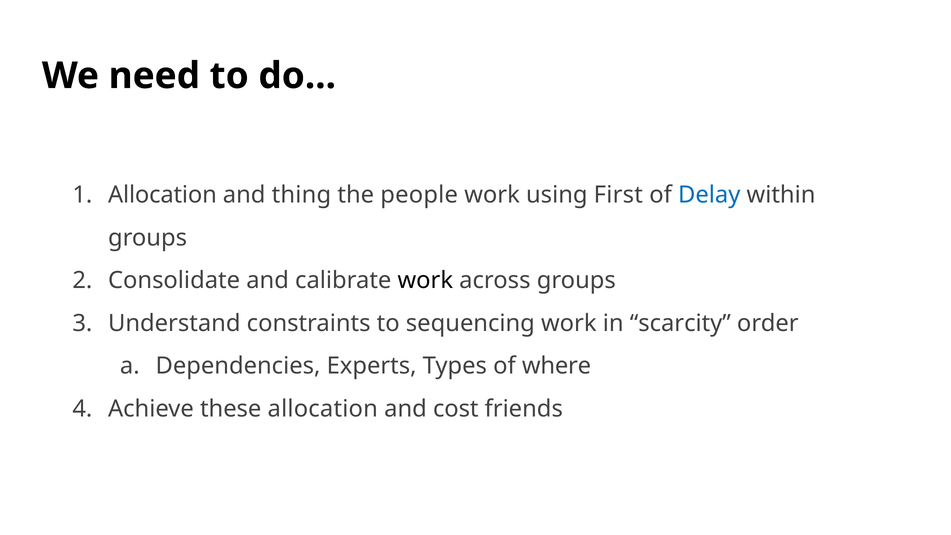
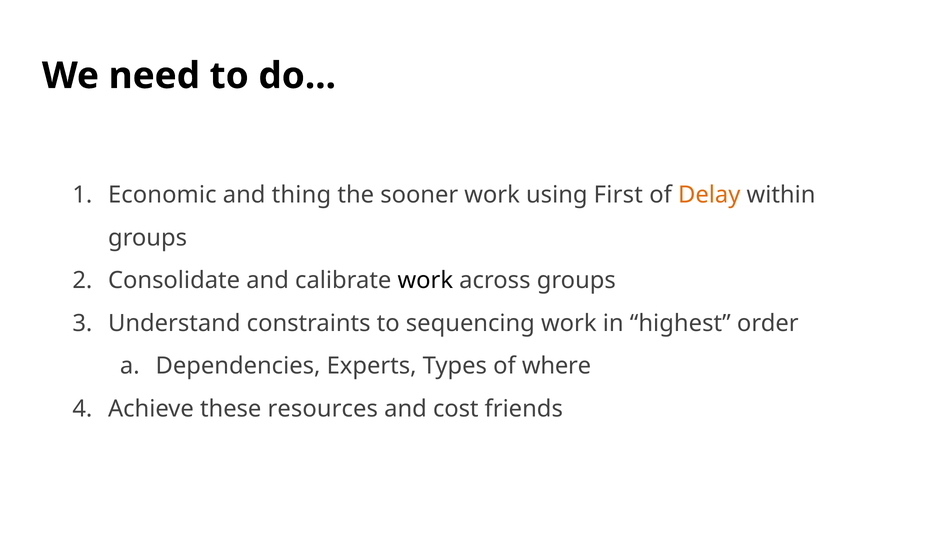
Allocation: Allocation -> Economic (162, 195)
people: people -> sooner (419, 195)
Delay colour: blue -> orange (709, 195)
scarcity: scarcity -> highest (680, 323)
these allocation: allocation -> resources (323, 409)
